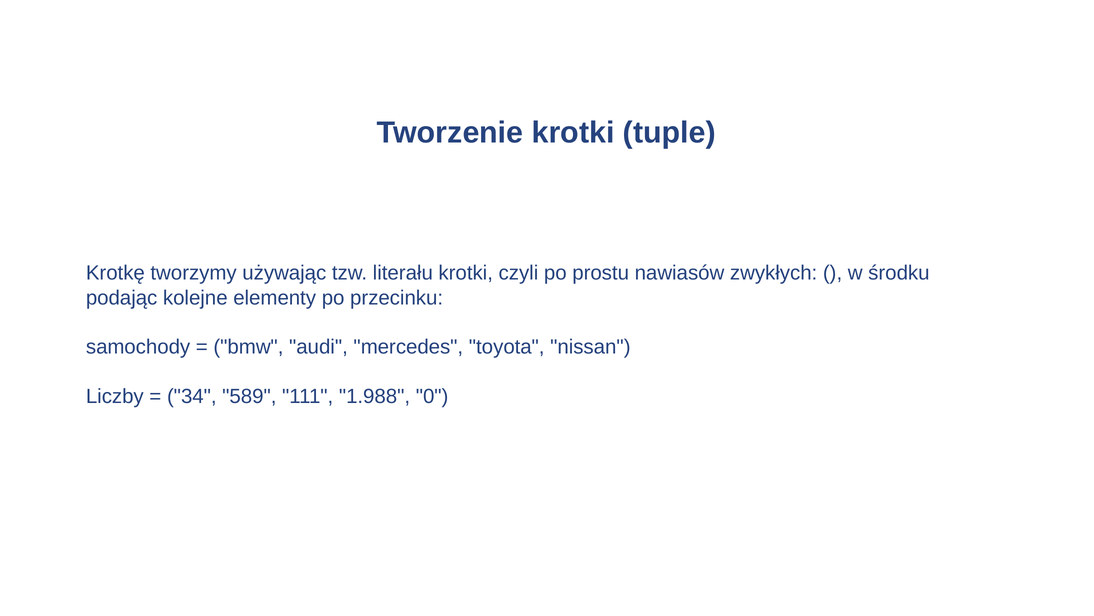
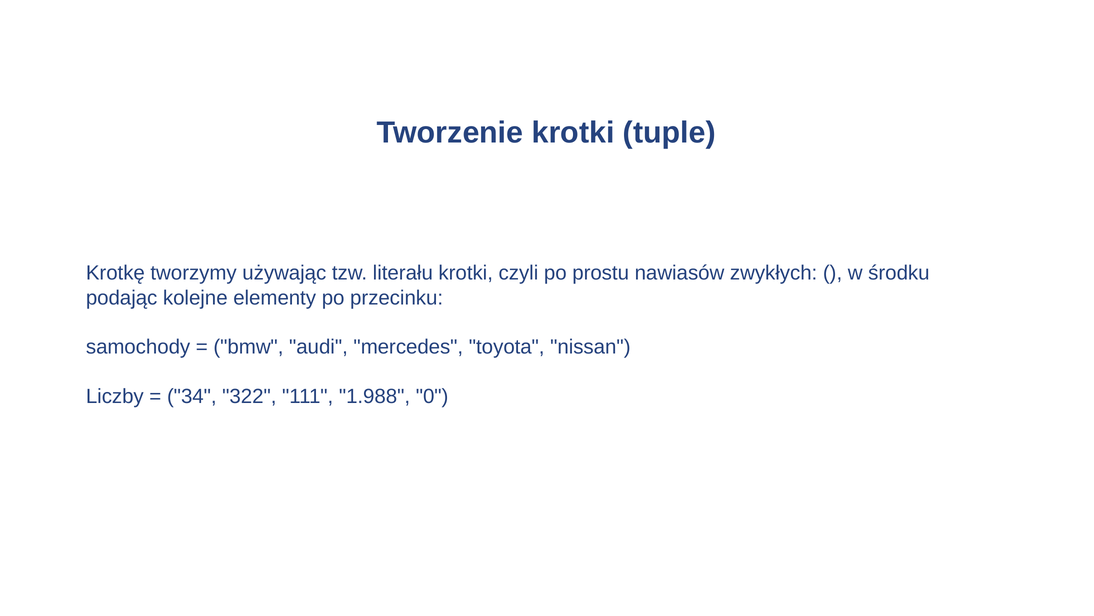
589: 589 -> 322 (249, 396)
